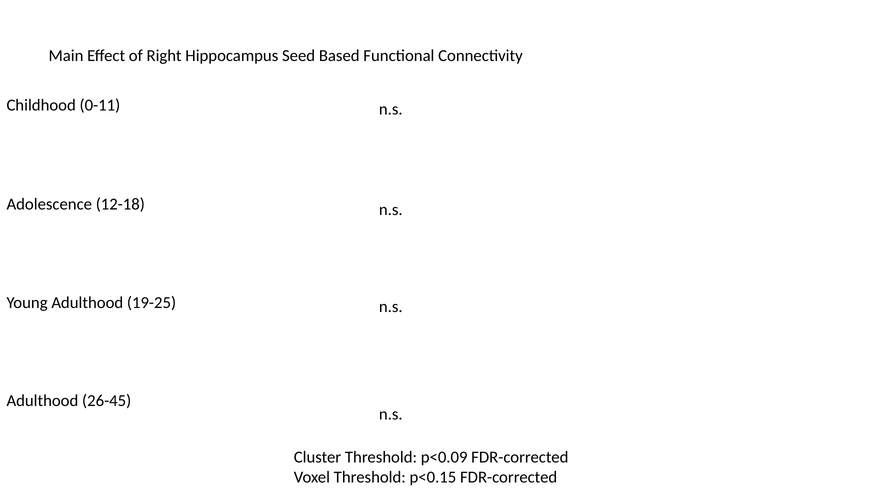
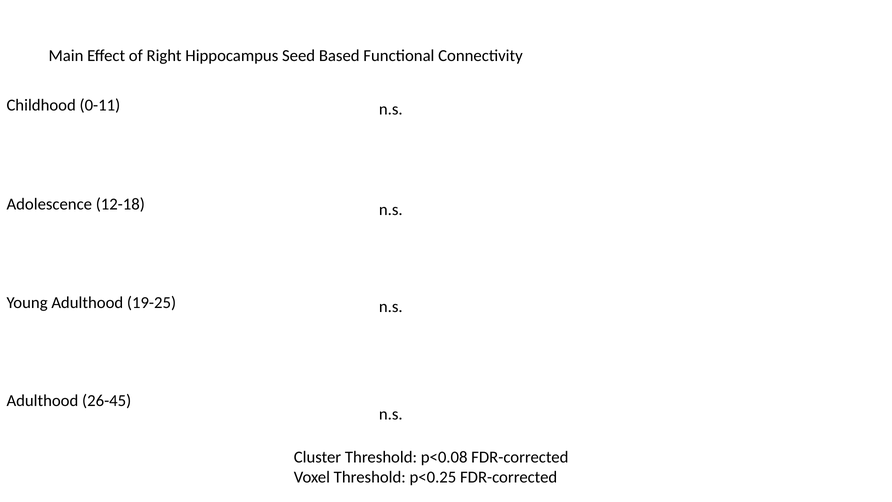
p<0.09: p<0.09 -> p<0.08 (444, 457)
p<0.15: p<0.15 -> p<0.25 (433, 477)
